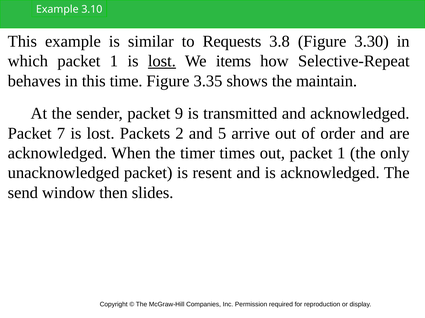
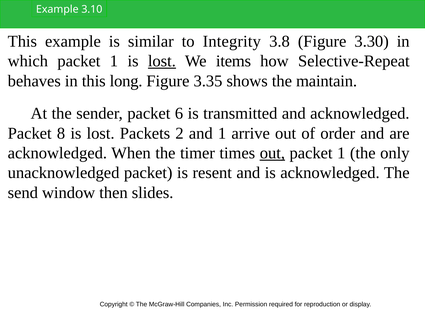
Requests: Requests -> Integrity (232, 41)
time: time -> long (126, 81)
9: 9 -> 6 (179, 114)
7: 7 -> 8 (61, 134)
and 5: 5 -> 1 (222, 134)
out underline: none -> present (272, 153)
